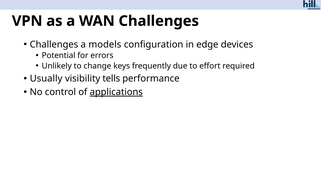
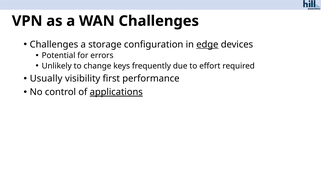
models: models -> storage (105, 44)
edge underline: none -> present (207, 44)
tells: tells -> first (111, 78)
